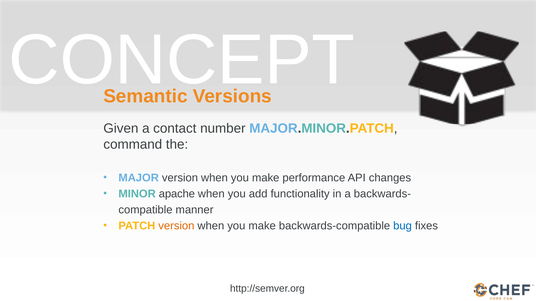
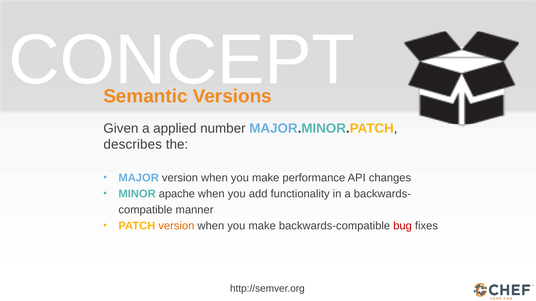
contact: contact -> applied (175, 129)
command: command -> describes (133, 145)
bug colour: blue -> red (403, 226)
